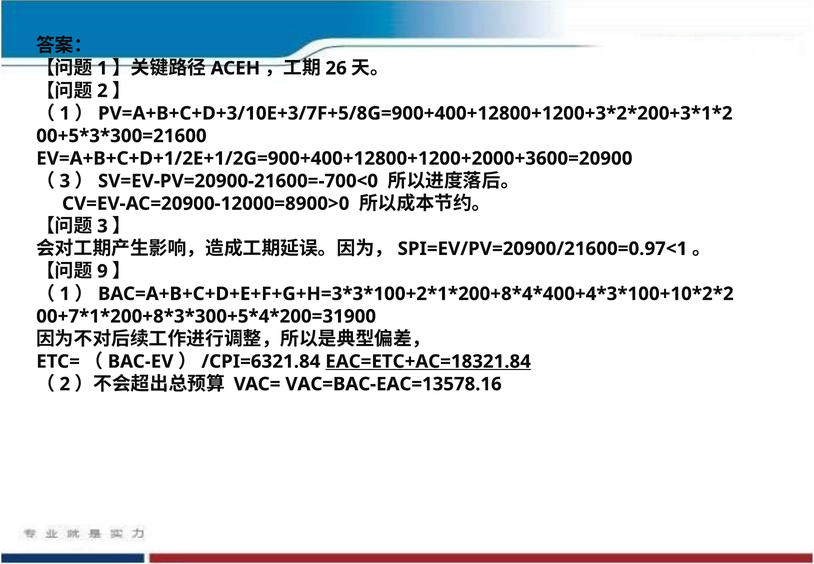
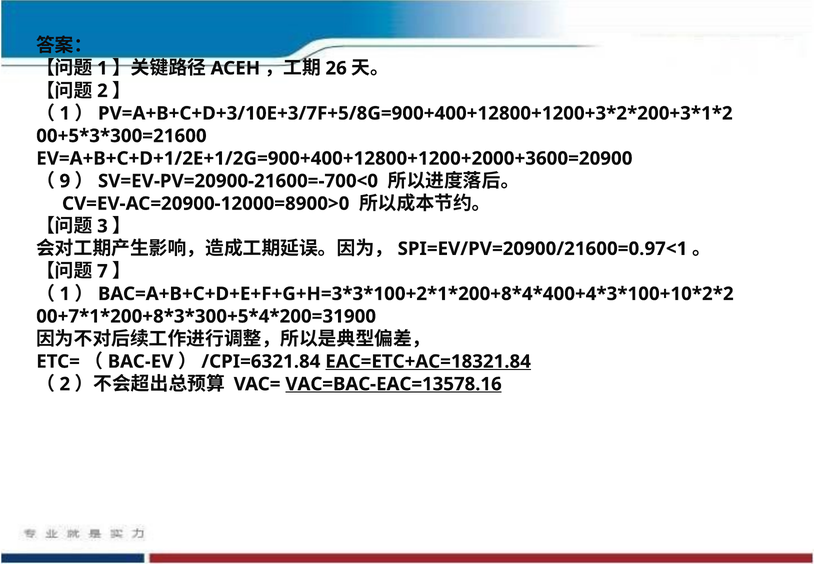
3: 3 -> 9 (65, 181)
9: 9 -> 7 (102, 271)
VAC=BAC-EAC=13578.16 underline: none -> present (394, 384)
